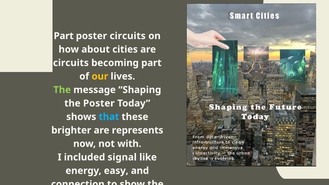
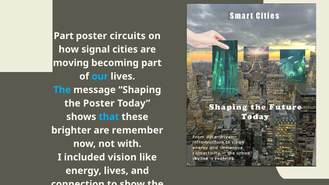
about: about -> signal (96, 49)
circuits: circuits -> moving (71, 63)
our colour: yellow -> light blue (100, 76)
The colour: light green -> light blue (62, 90)
represents: represents -> remember (138, 130)
signal: signal -> vision (122, 157)
energy easy: easy -> lives (116, 171)
